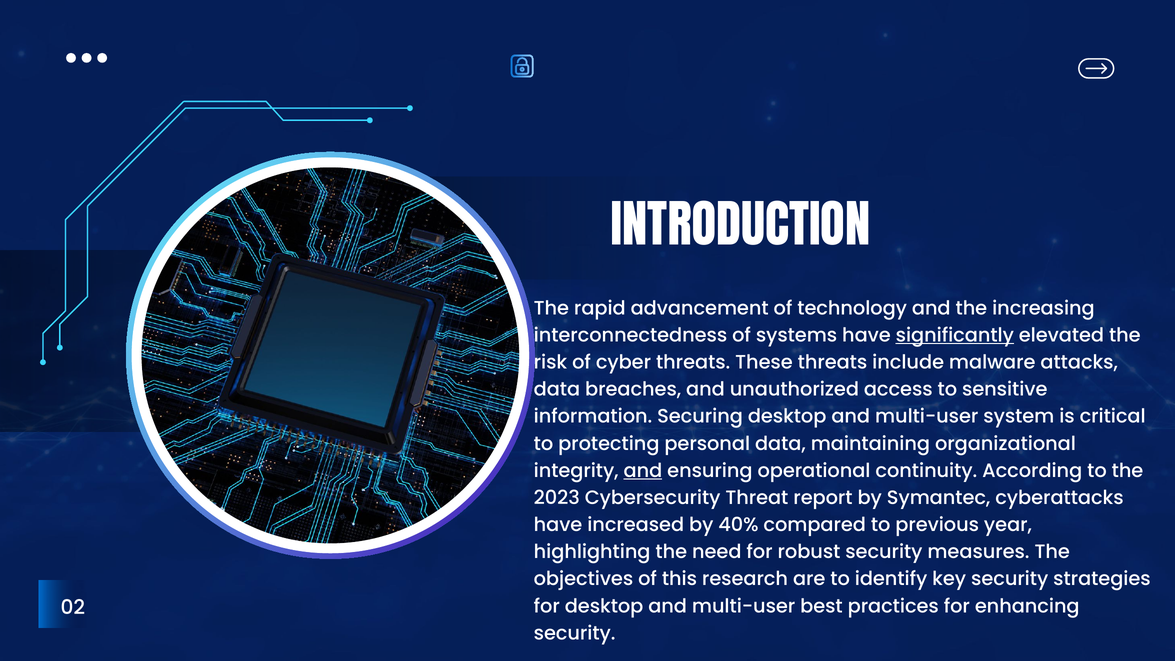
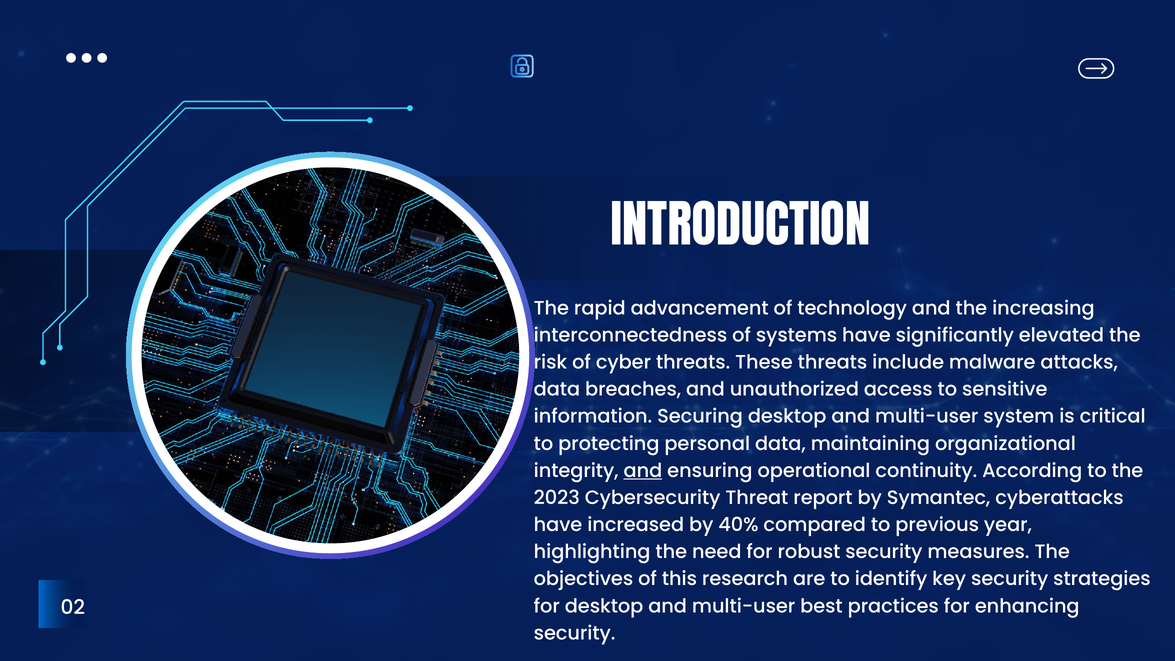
significantly underline: present -> none (955, 335)
